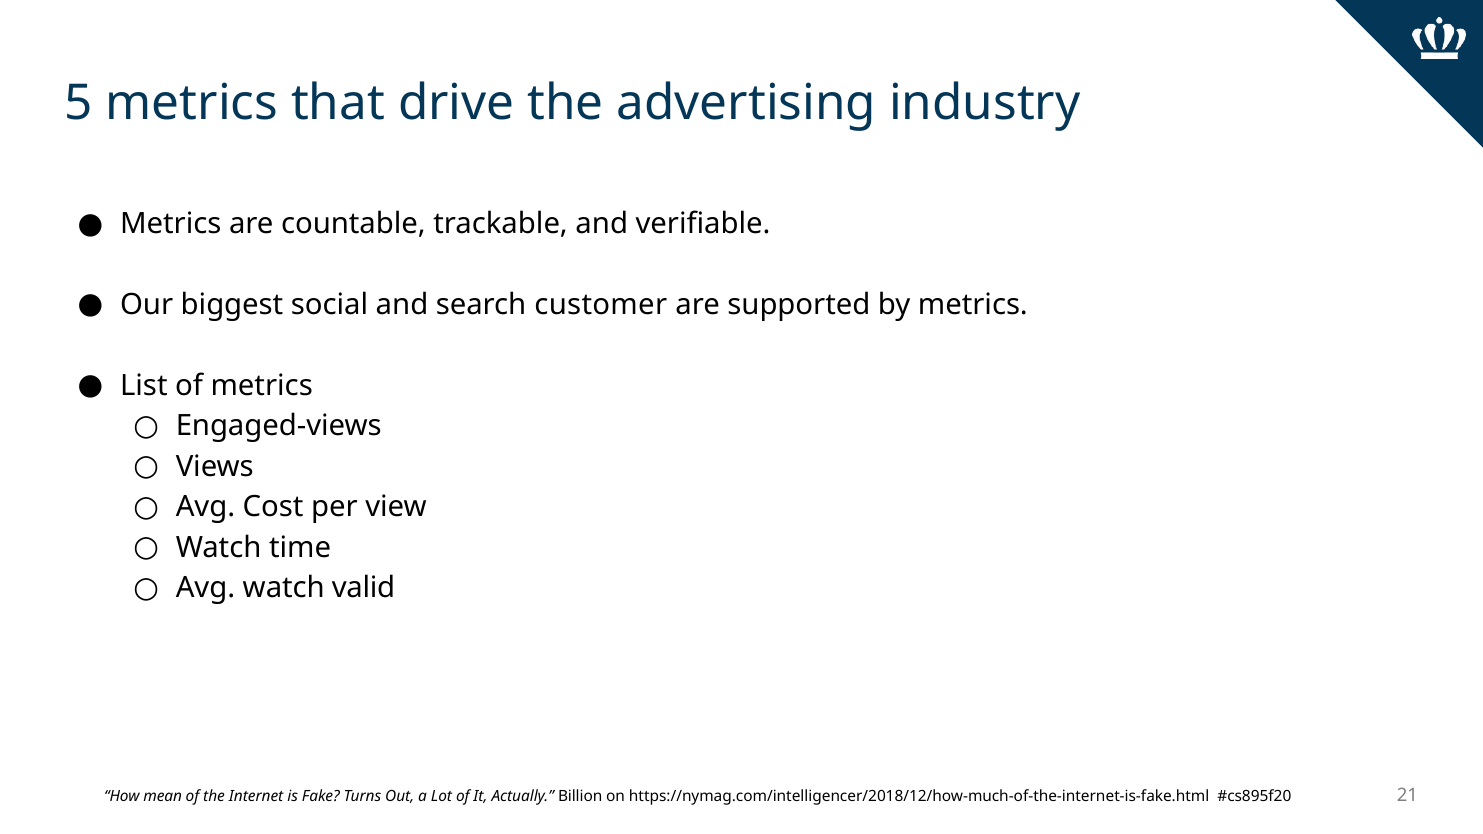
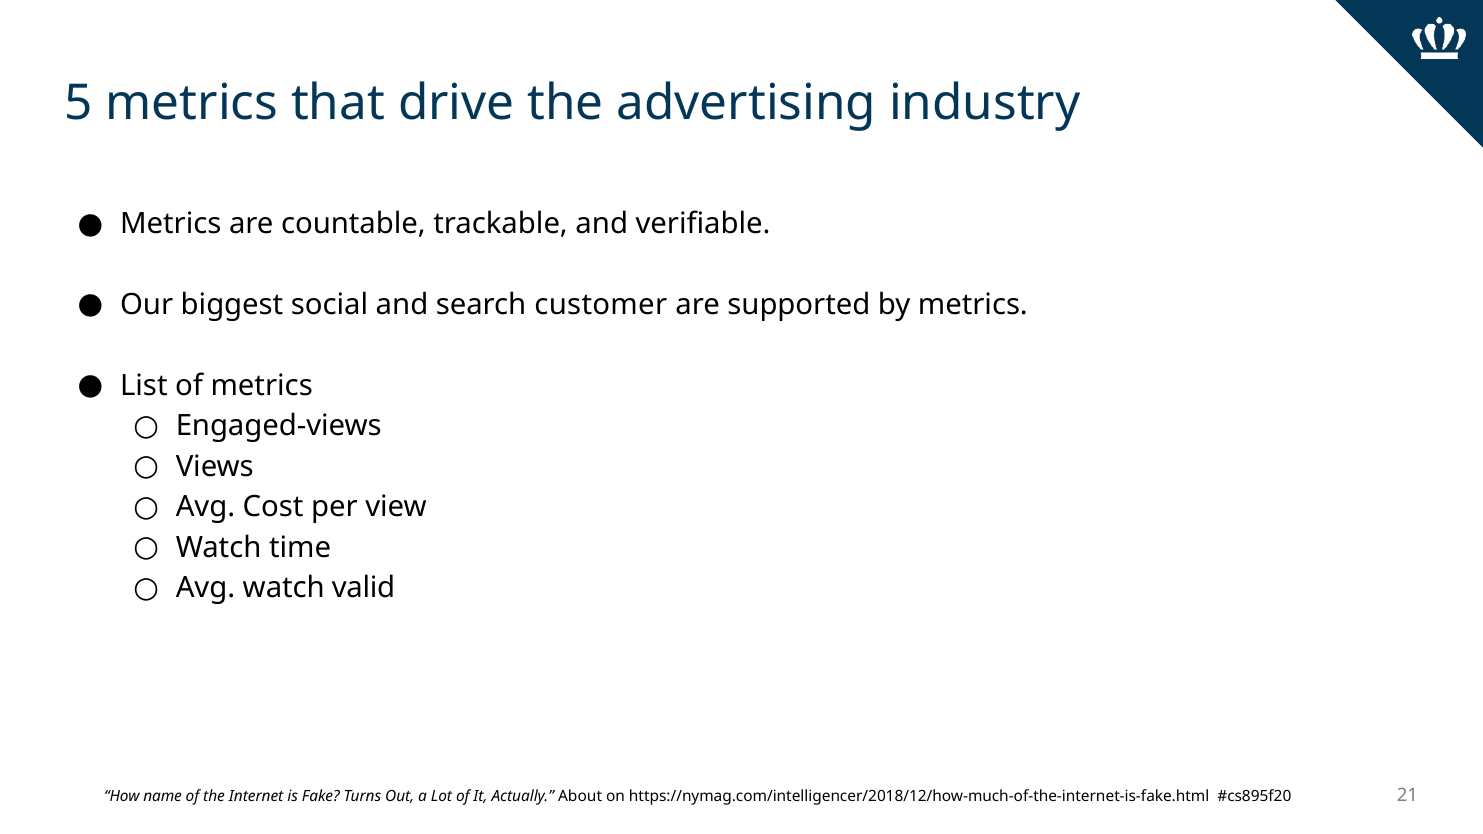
mean: mean -> name (163, 797)
Billion: Billion -> About (580, 797)
